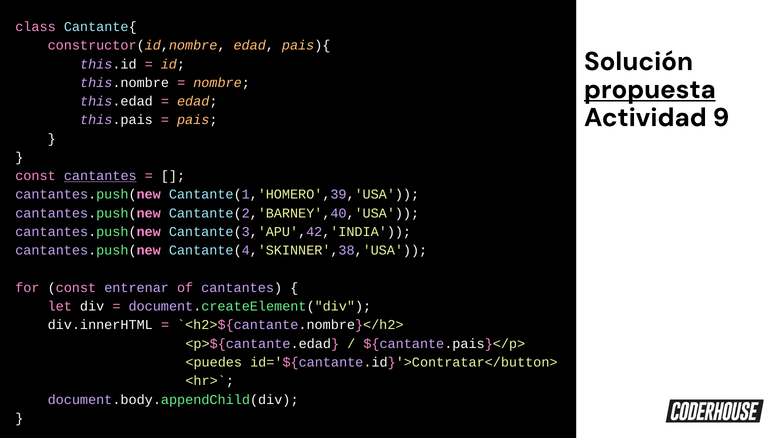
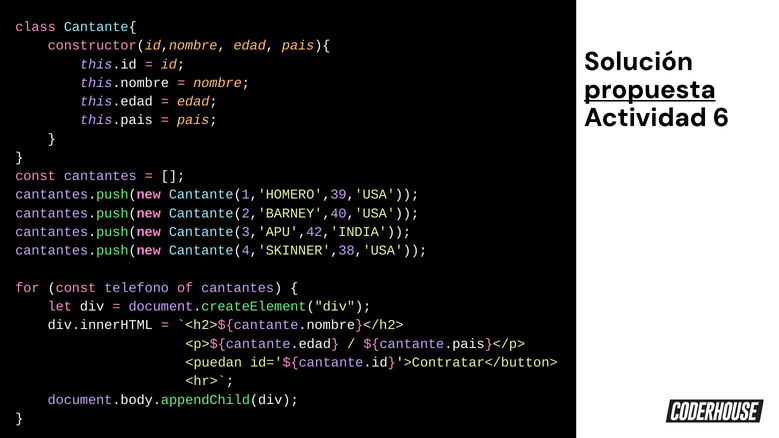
9: 9 -> 6 (721, 118)
cantantes underline: present -> none (100, 176)
entrenar: entrenar -> telefono (137, 288)
<puedes: <puedes -> <puedan (214, 362)
